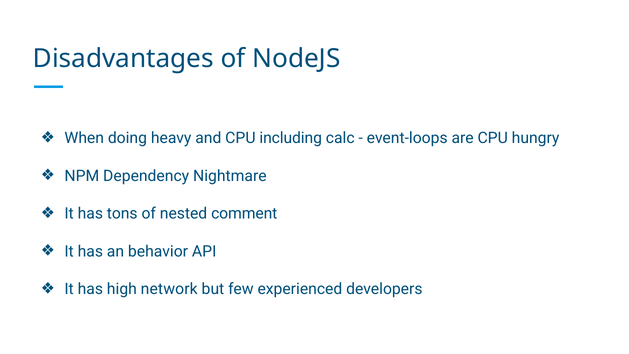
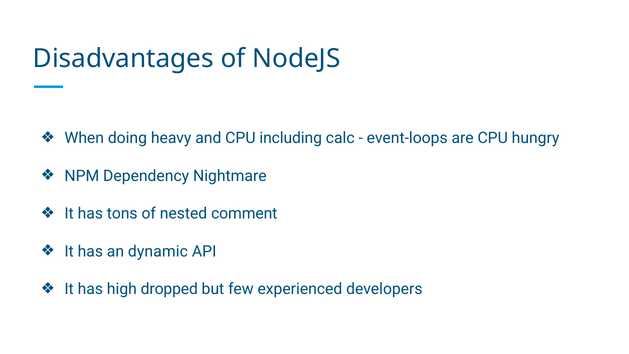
behavior: behavior -> dynamic (158, 251)
network: network -> dropped (169, 289)
